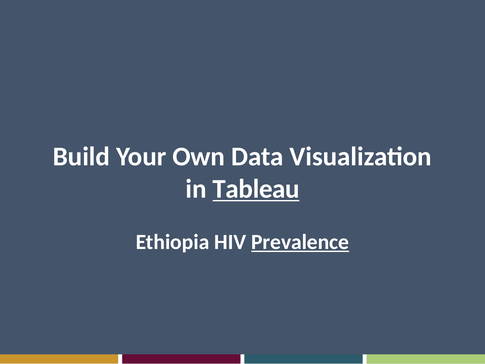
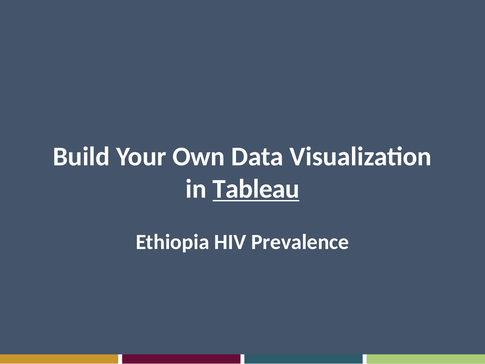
Prevalence underline: present -> none (300, 242)
